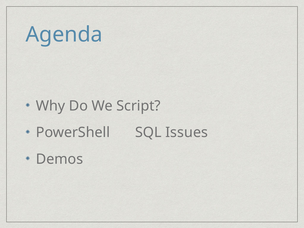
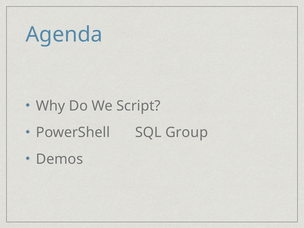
Issues: Issues -> Group (187, 133)
